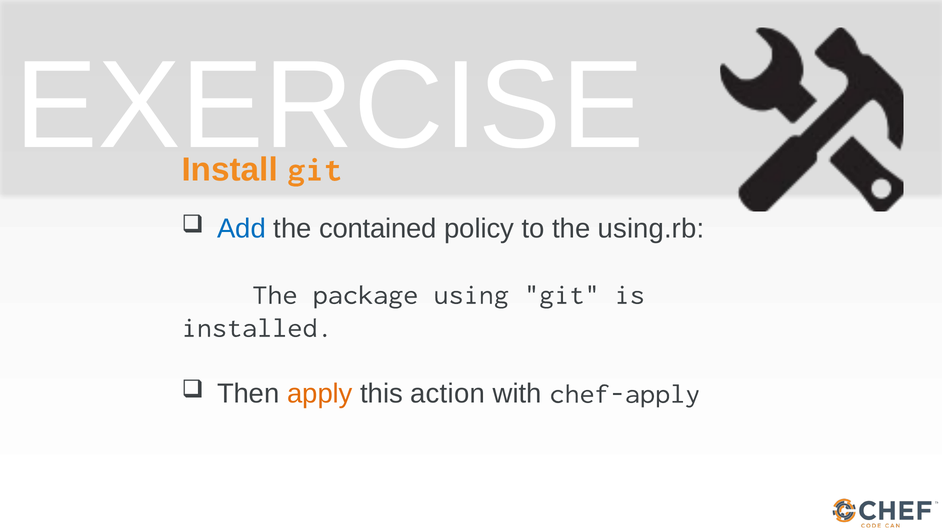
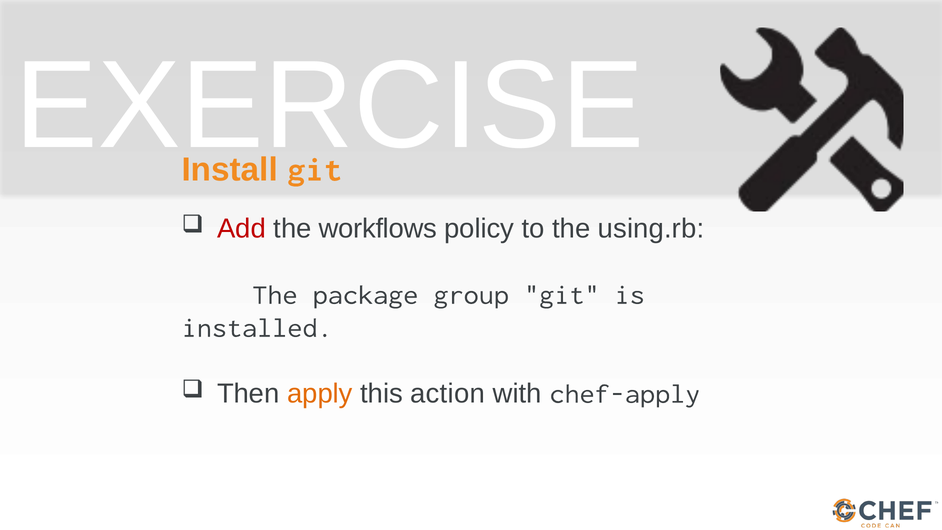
Add colour: blue -> red (241, 229)
contained: contained -> workflows (378, 229)
using: using -> group (471, 295)
